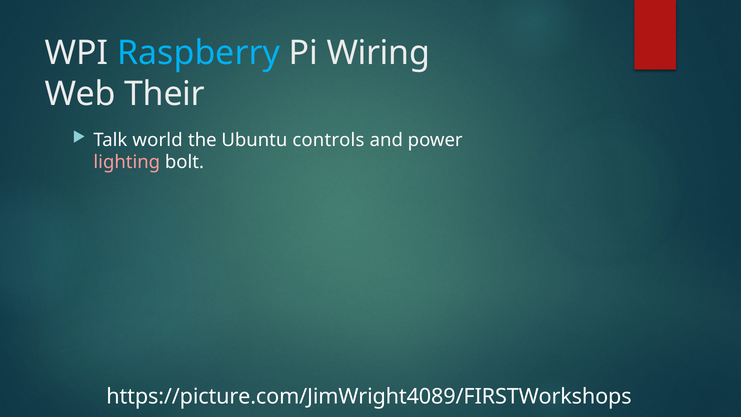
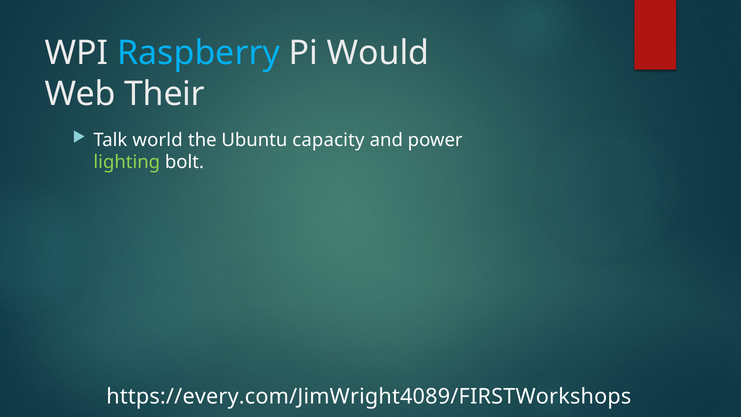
Wiring: Wiring -> Would (378, 53)
controls: controls -> capacity (328, 140)
lighting colour: pink -> light green (127, 162)
https://picture.com/JimWright4089/FIRSTWorkshops: https://picture.com/JimWright4089/FIRSTWorkshops -> https://every.com/JimWright4089/FIRSTWorkshops (369, 396)
